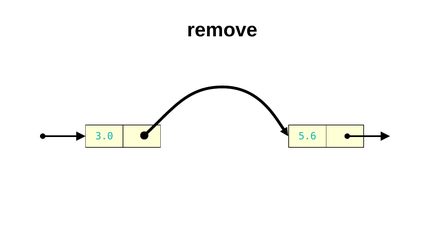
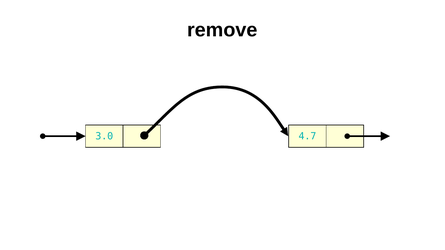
5.6: 5.6 -> 4.7 (307, 136)
